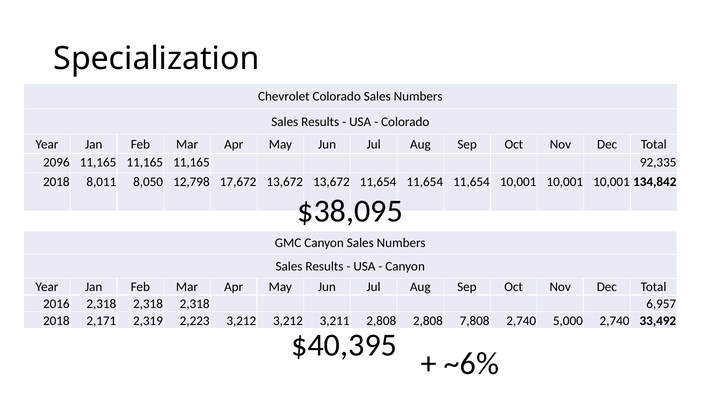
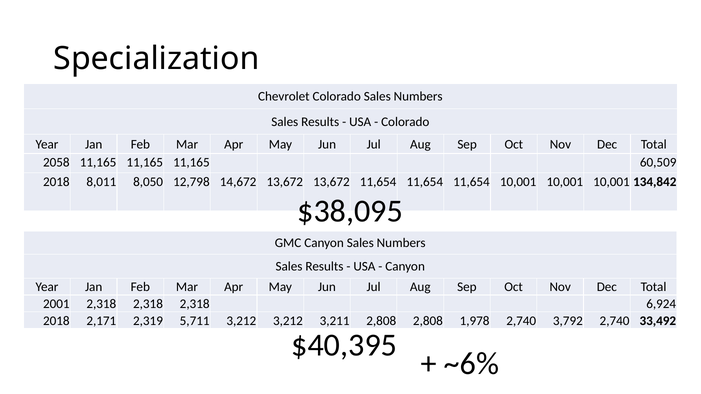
2096: 2096 -> 2058 (56, 163)
92,335: 92,335 -> 60,509 (658, 163)
17,672: 17,672 -> 14,672 (238, 182)
2016: 2016 -> 2001 (56, 304)
6,957: 6,957 -> 6,924 (661, 304)
2,223: 2,223 -> 5,711 (195, 321)
7,808: 7,808 -> 1,978 (475, 321)
5,000: 5,000 -> 3,792 (568, 321)
